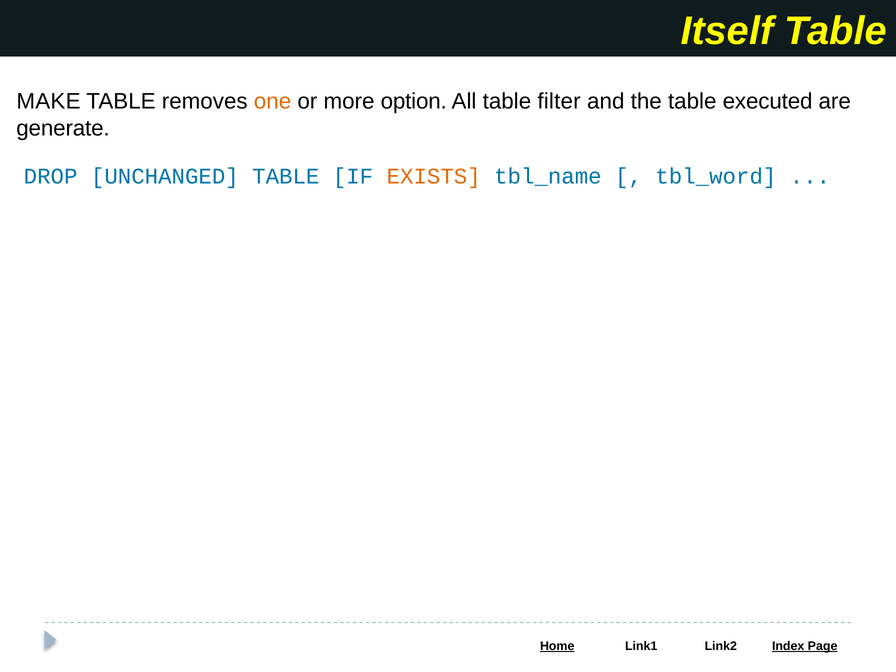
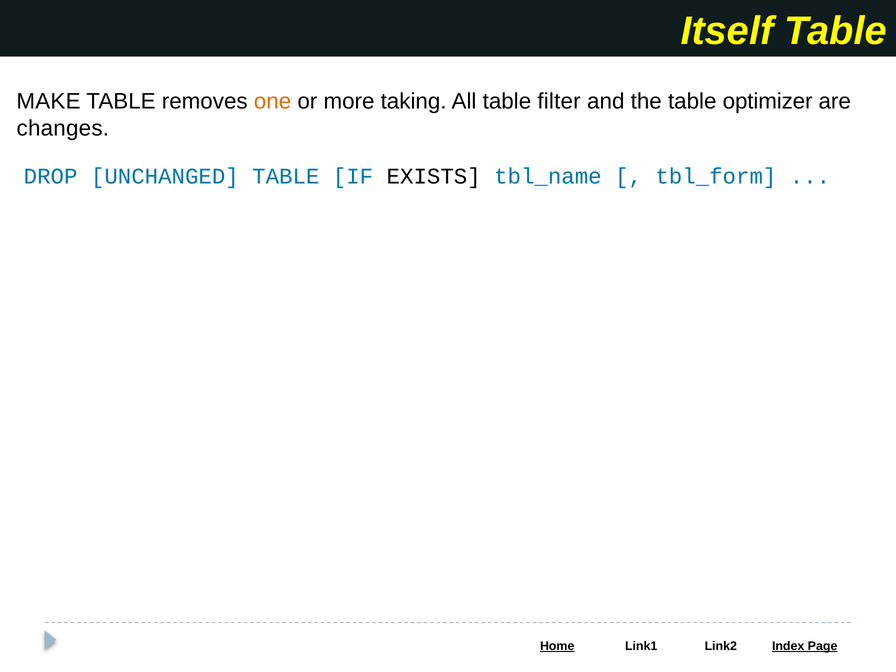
option: option -> taking (414, 102)
executed: executed -> optimizer (768, 102)
generate: generate -> changes (63, 128)
EXISTS colour: orange -> black (434, 176)
tbl_word: tbl_word -> tbl_form (716, 176)
